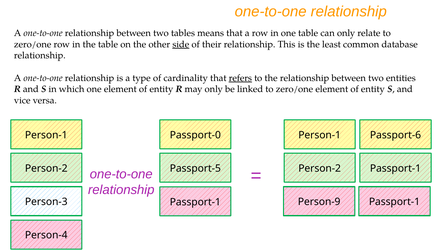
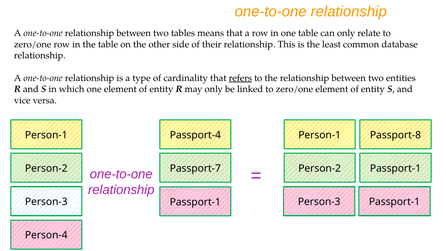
side underline: present -> none (181, 44)
Passport-0: Passport-0 -> Passport-4 (195, 135)
Passport-6: Passport-6 -> Passport-8 (396, 135)
Passport-5: Passport-5 -> Passport-7 (195, 168)
Person-3 Passport-1 Person-9: Person-9 -> Person-3 (319, 202)
